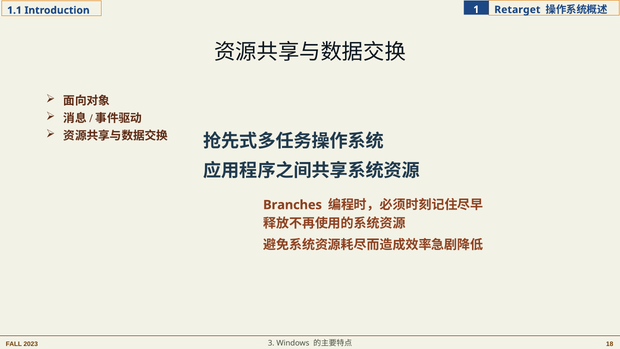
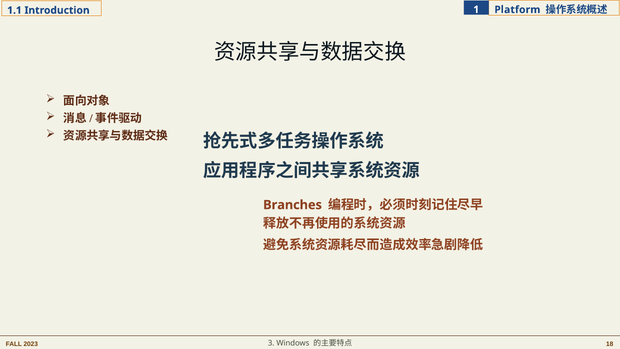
Retarget: Retarget -> Platform (517, 10)
